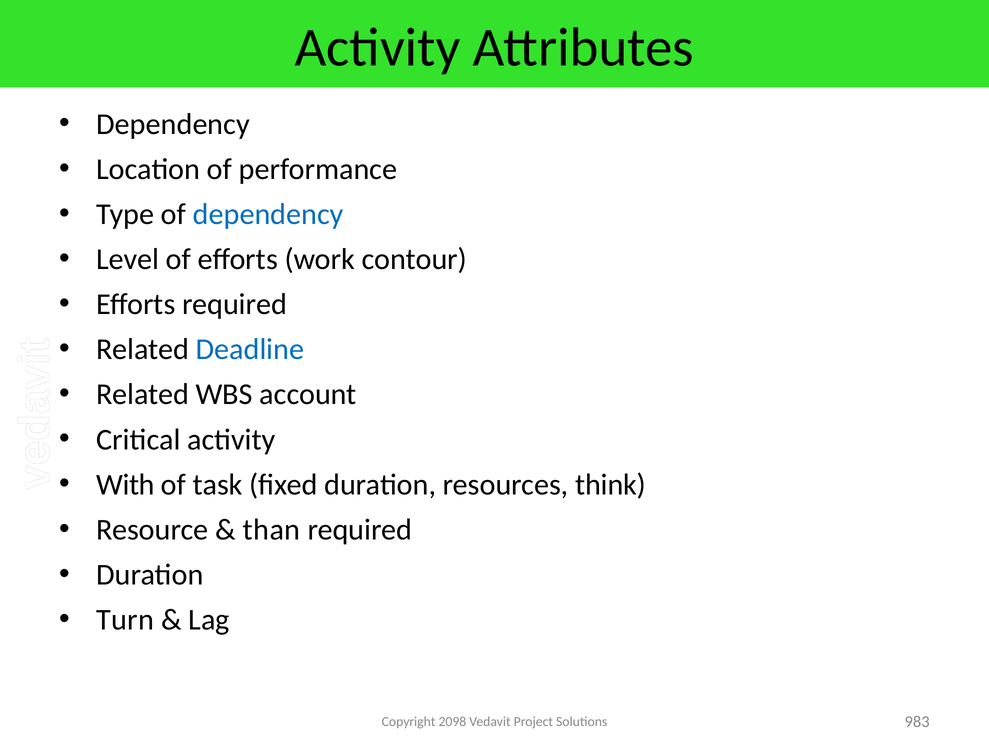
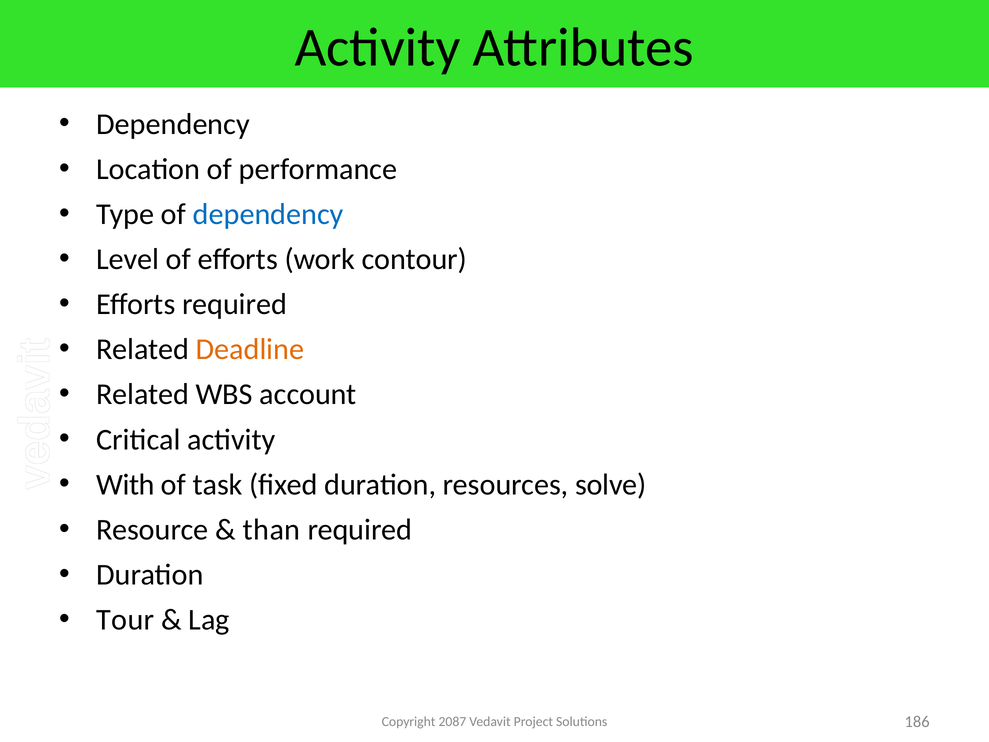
Deadline colour: blue -> orange (250, 349)
think: think -> solve (611, 484)
Turn: Turn -> Tour (125, 620)
2098: 2098 -> 2087 (452, 722)
983: 983 -> 186 (917, 722)
